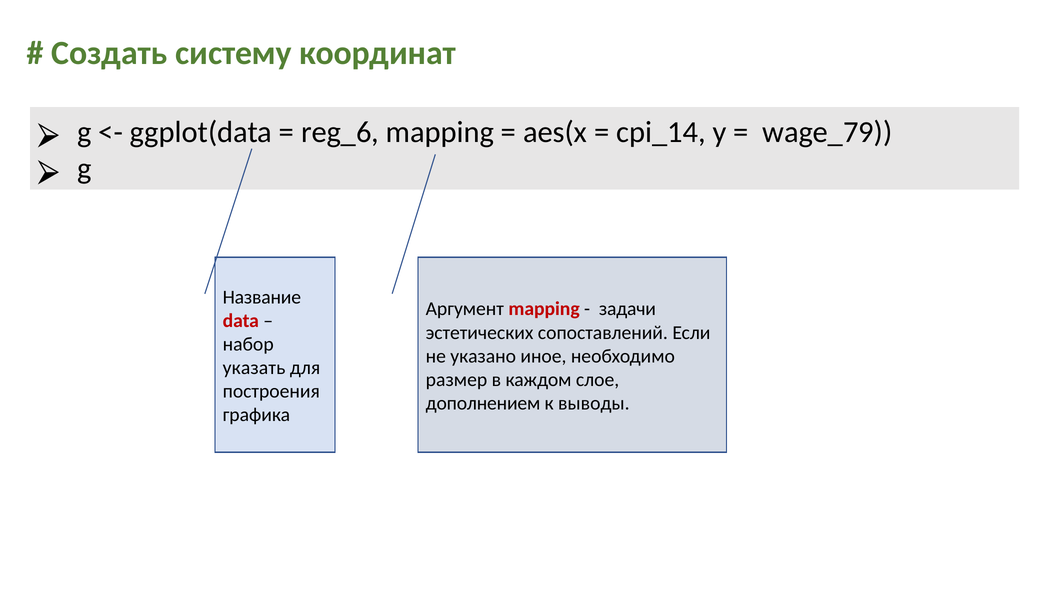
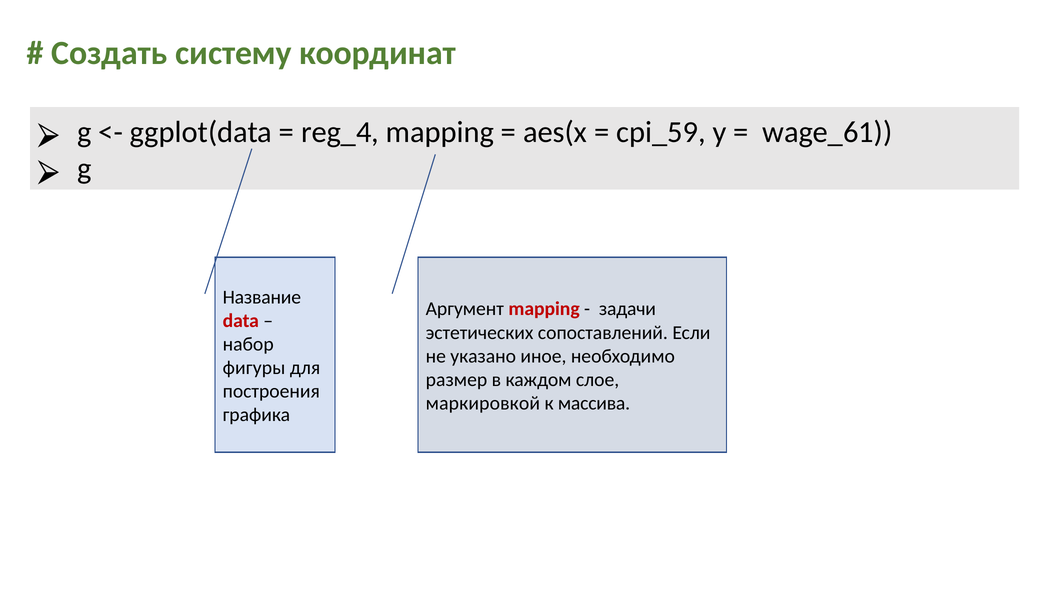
reg_6: reg_6 -> reg_4 (340, 132)
cpi_14: cpi_14 -> cpi_59 (661, 132)
wage_79: wage_79 -> wage_61 (827, 132)
указать: указать -> фигуры (254, 368)
дополнением: дополнением -> маркировкой (483, 403)
выводы: выводы -> массива (594, 403)
